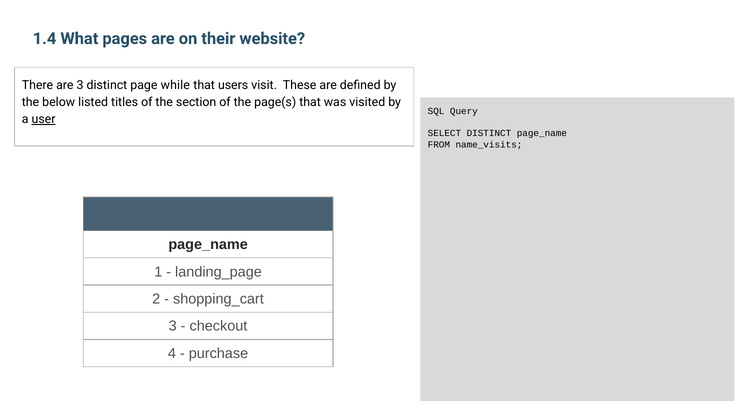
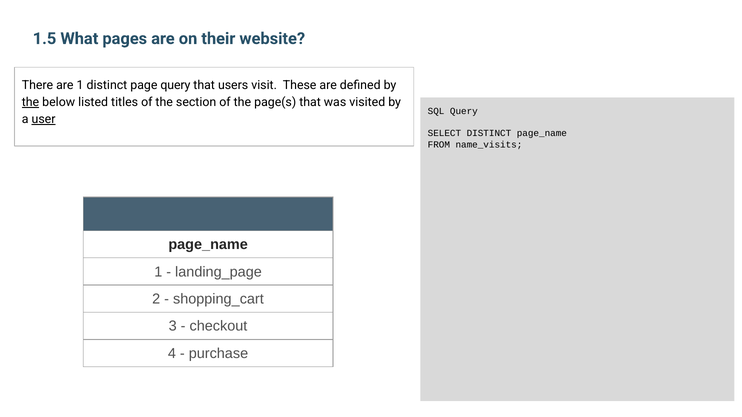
1.4: 1.4 -> 1.5 (44, 39)
are 3: 3 -> 1 (80, 85)
page while: while -> query (175, 85)
the underline: none -> present (31, 102)
